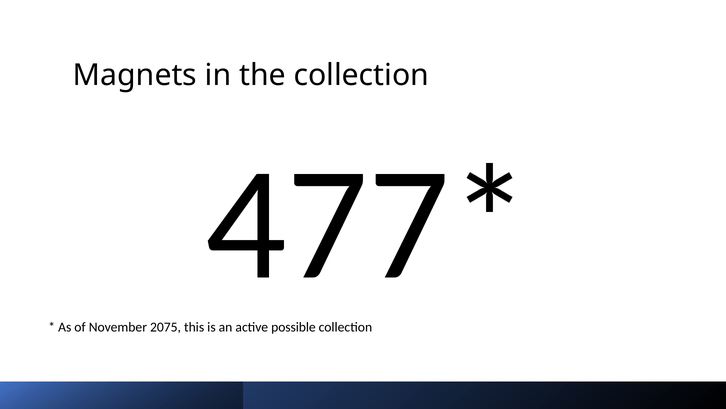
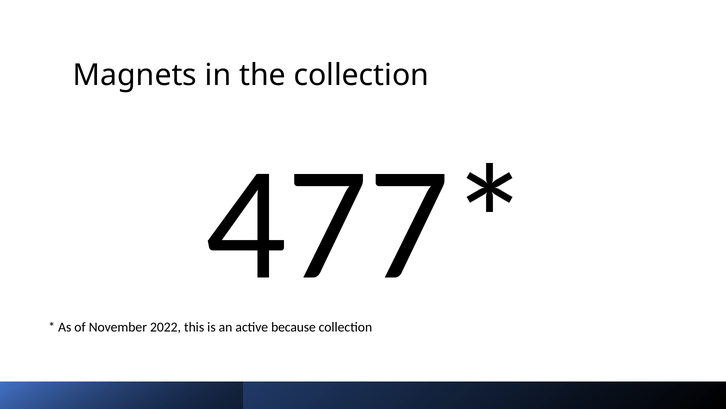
2075: 2075 -> 2022 (166, 327)
possible: possible -> because (293, 327)
